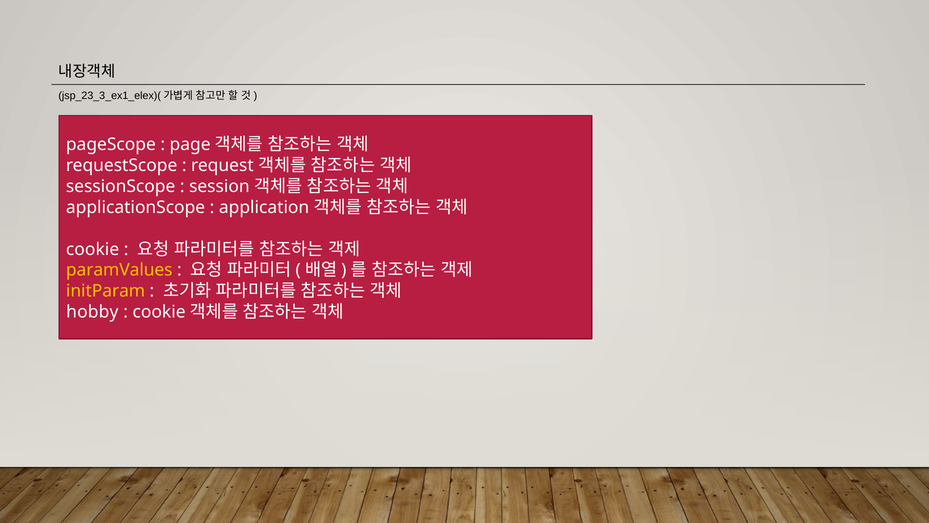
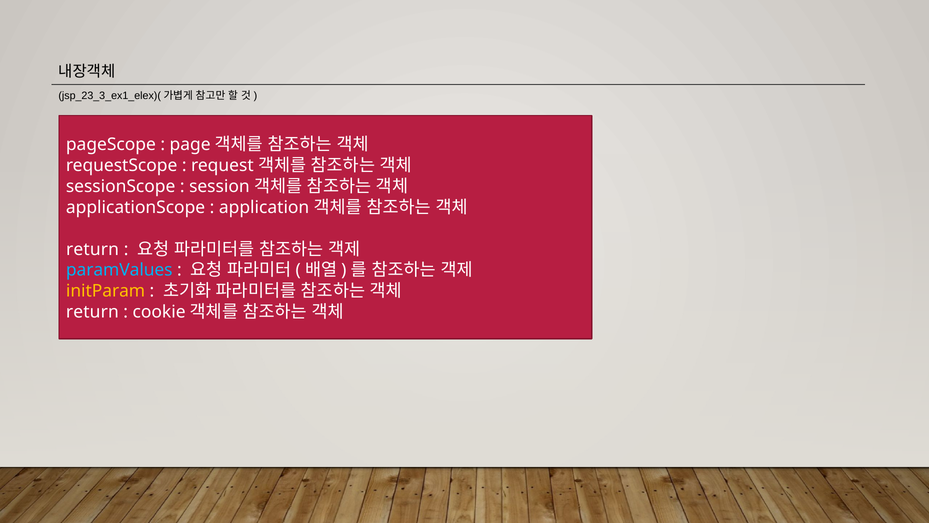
cookie: cookie -> return (93, 249)
paramValues colour: yellow -> light blue (119, 270)
hobby: hobby -> return (92, 312)
